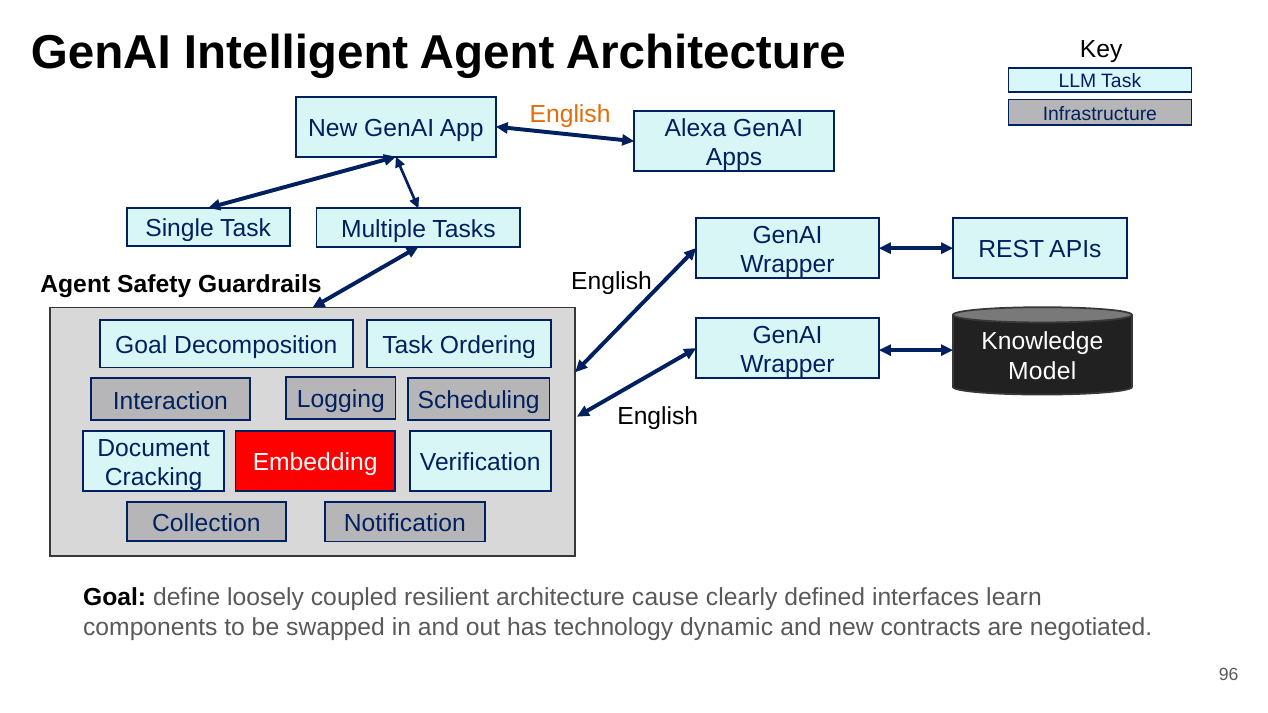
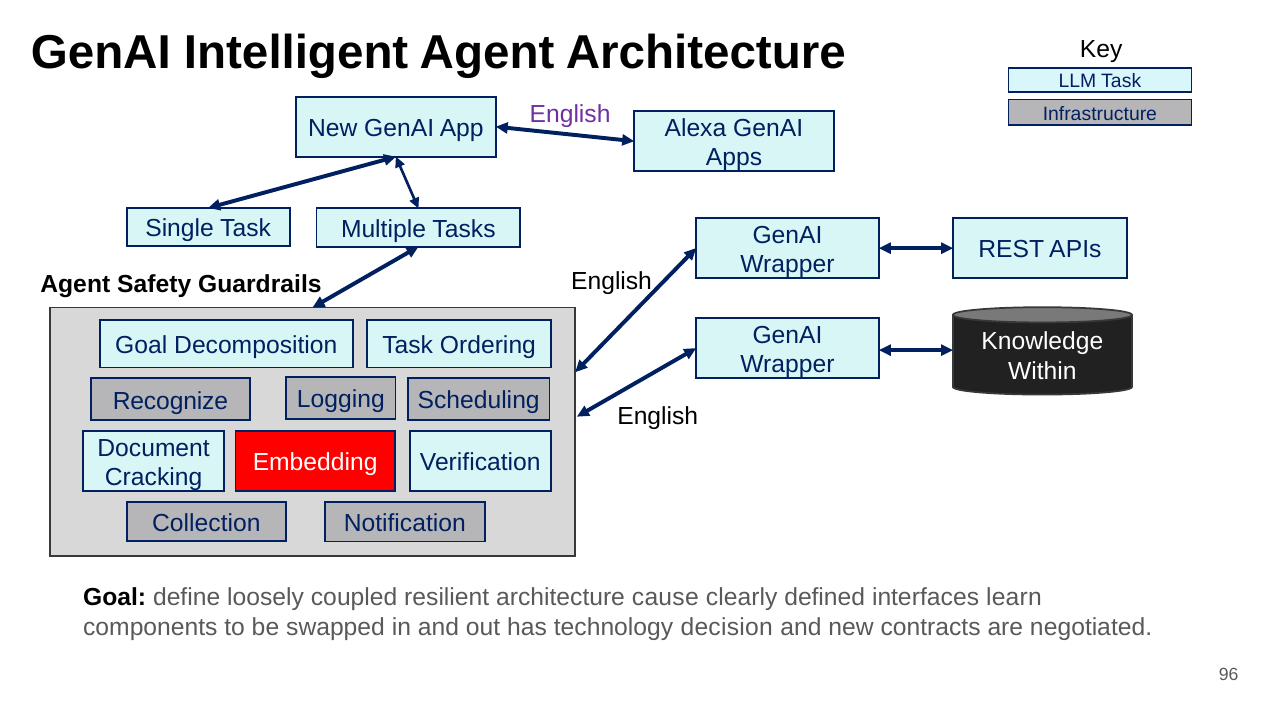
English colour: orange -> purple (570, 114)
Model: Model -> Within (1042, 371)
Interaction: Interaction -> Recognize (170, 401)
dynamic: dynamic -> decision (727, 628)
